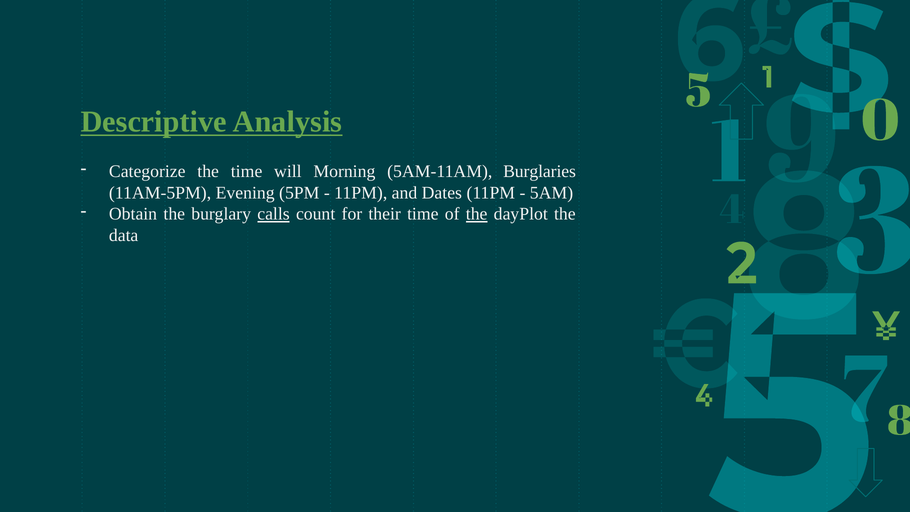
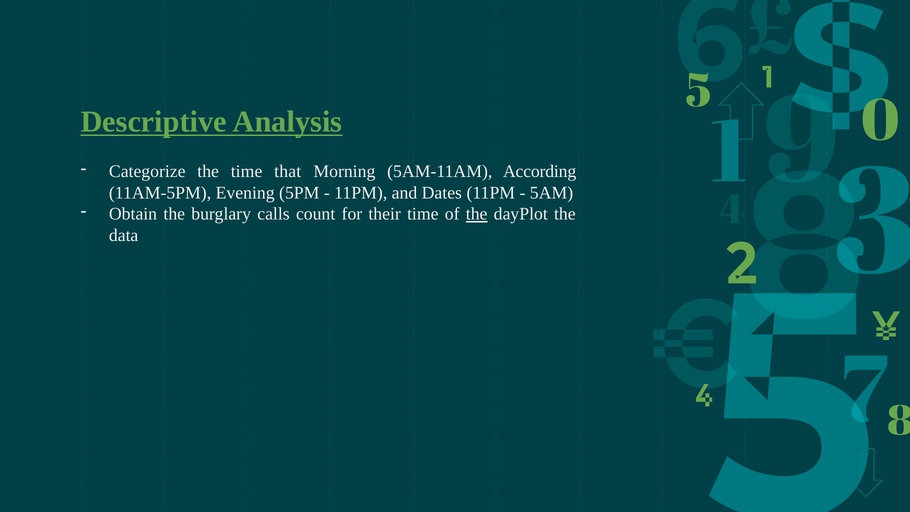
will: will -> that (288, 172)
Burglaries: Burglaries -> According (540, 172)
calls underline: present -> none (273, 214)
